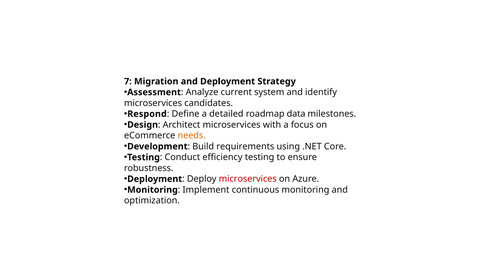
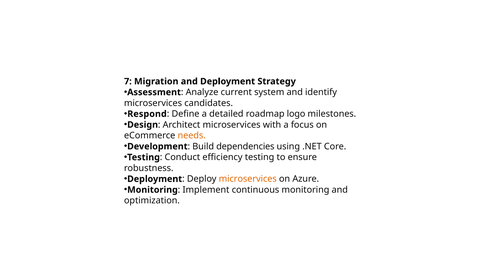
data: data -> logo (296, 114)
requirements: requirements -> dependencies (245, 146)
microservices colour: red -> orange (248, 179)
